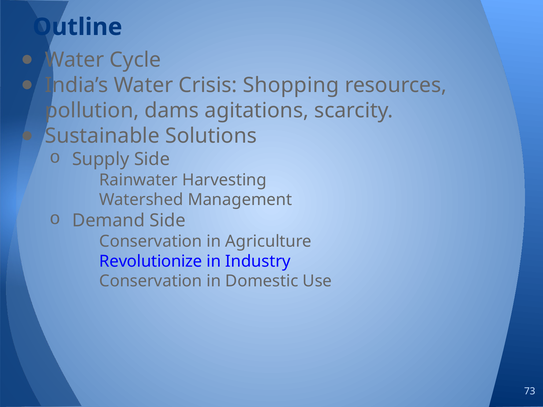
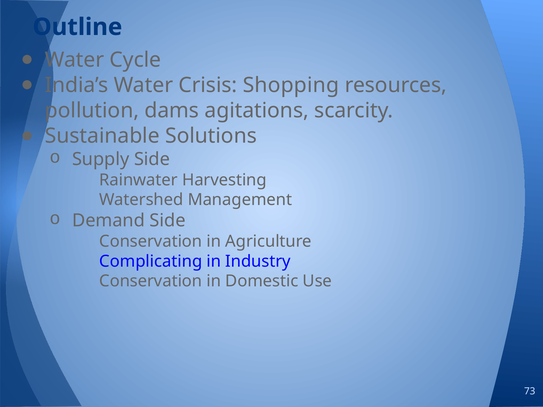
Revolutionize: Revolutionize -> Complicating (151, 261)
